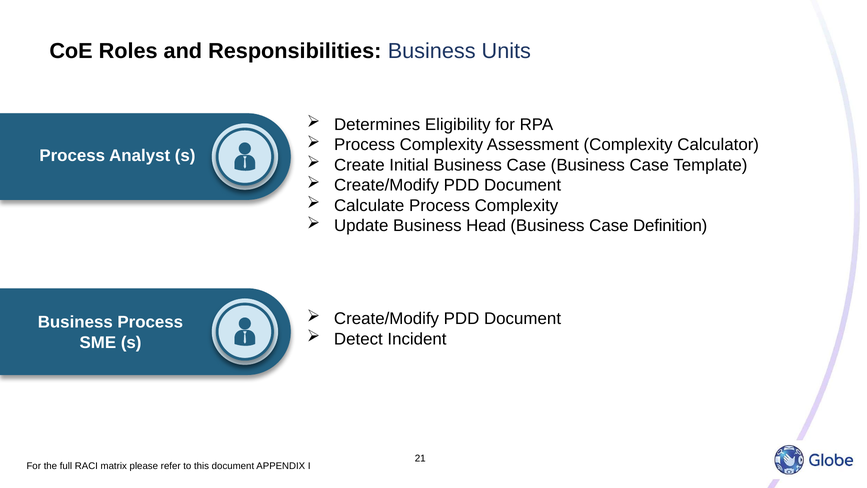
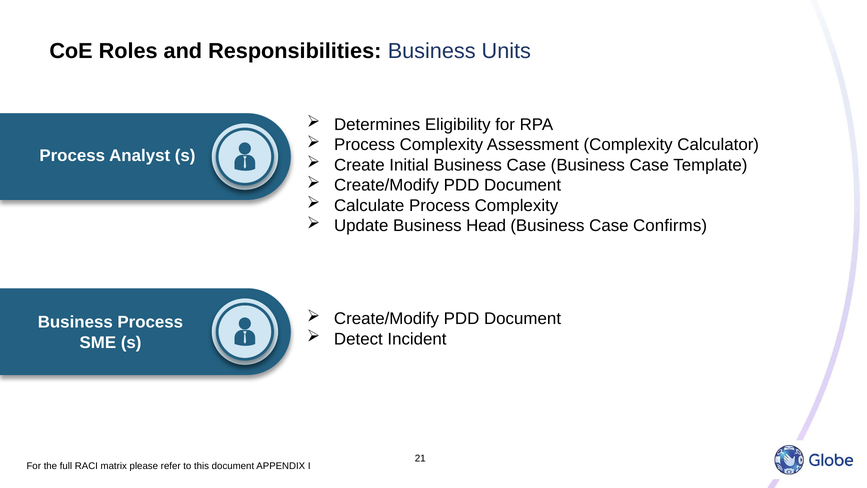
Definition: Definition -> Confirms (670, 226)
